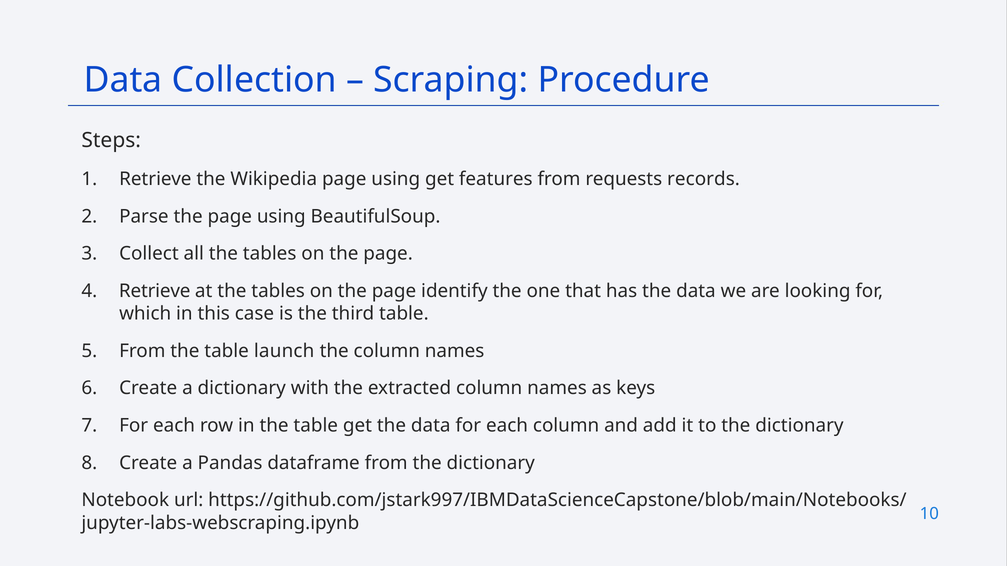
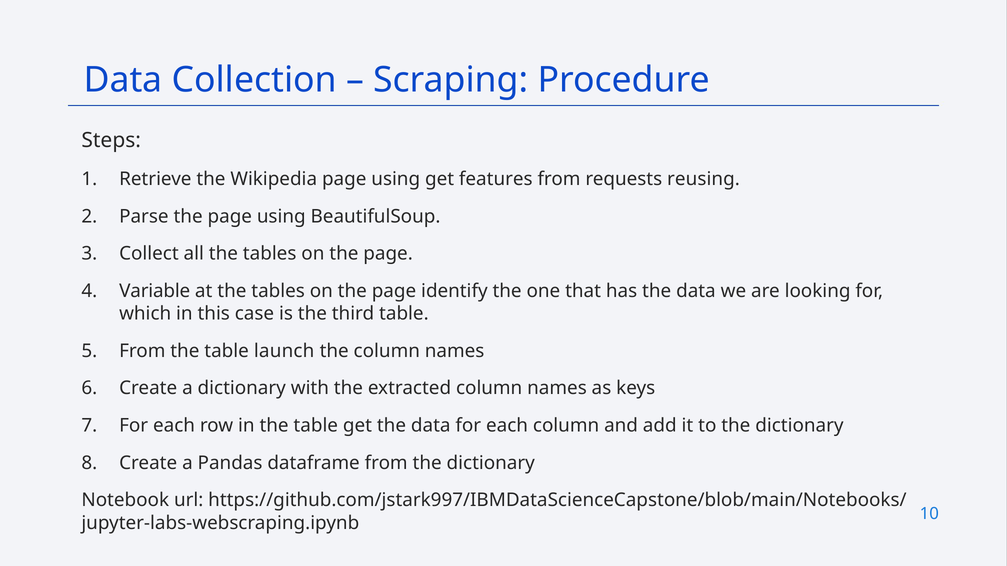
records: records -> reusing (704, 179)
Retrieve: Retrieve -> Variable (155, 291)
